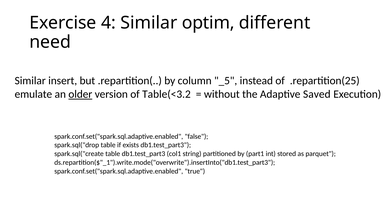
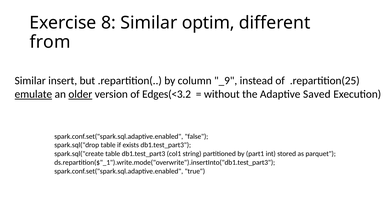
4: 4 -> 8 (108, 23)
need: need -> from (50, 42)
_5: _5 -> _9 (226, 81)
emulate underline: none -> present (33, 94)
Table(<3.2: Table(<3.2 -> Edges(<3.2 (167, 94)
